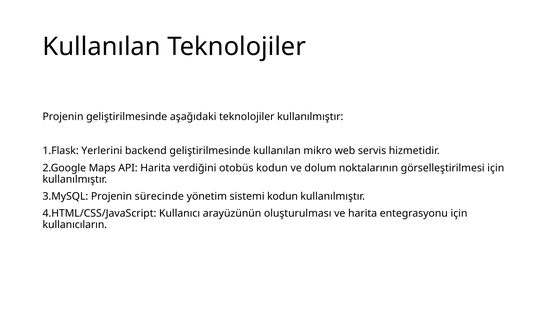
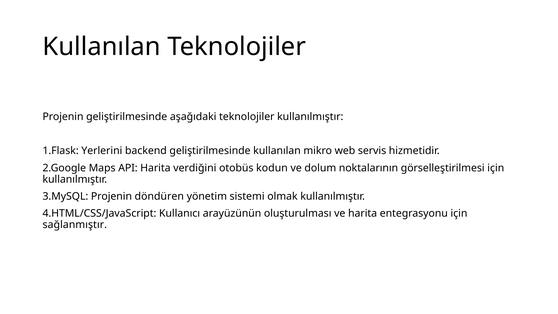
sürecinde: sürecinde -> döndüren (159, 196)
sistemi kodun: kodun -> olmak (282, 196)
kullanıcıların: kullanıcıların -> sağlanmıştır (75, 225)
